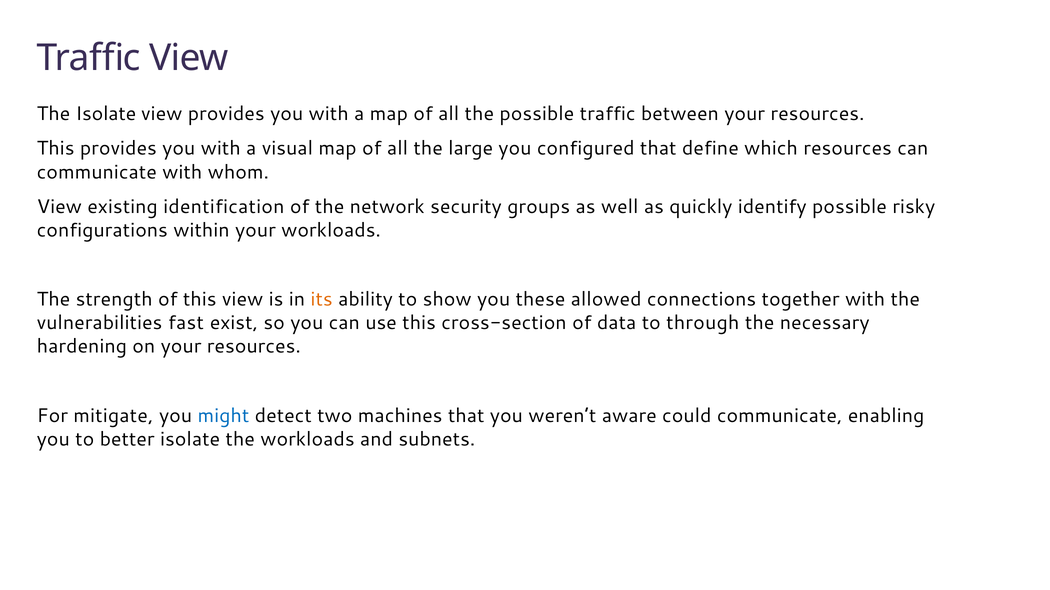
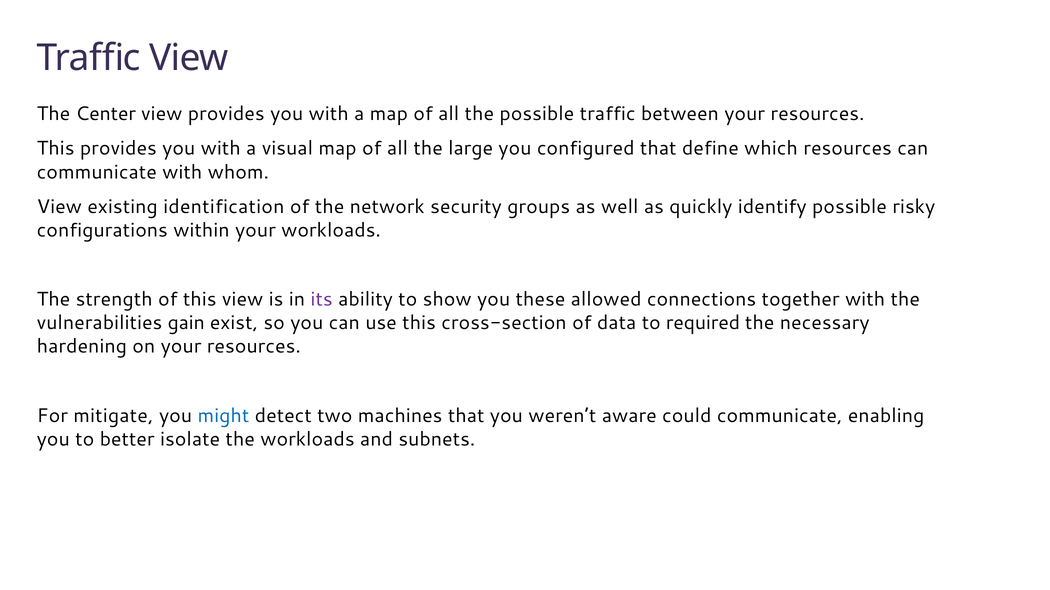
The Isolate: Isolate -> Center (106, 114)
its colour: orange -> purple (322, 300)
fast: fast -> gain (186, 323)
through: through -> required (703, 323)
